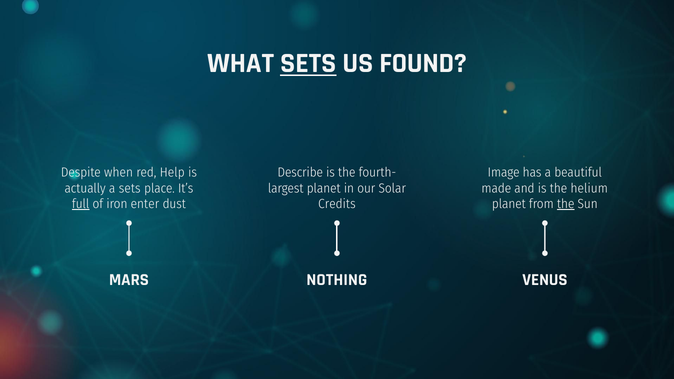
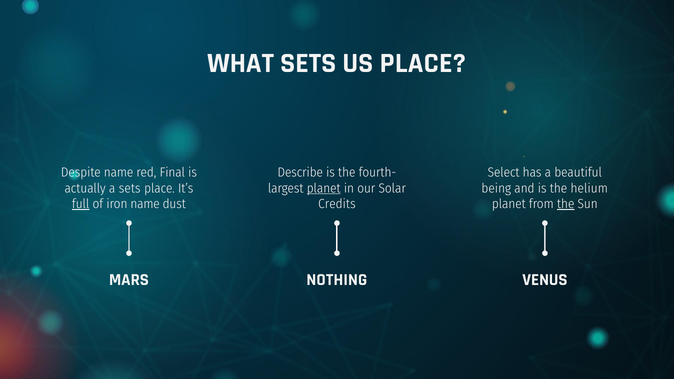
SETS underline: present -> none (308, 63)
US FOUND: FOUND -> PLACE (423, 63)
Despite when: when -> name (119, 173)
Help: Help -> Final (172, 173)
Image: Image -> Select (504, 173)
planet underline: none -> present (324, 188)
made: made -> being (496, 188)
iron enter: enter -> name (145, 204)
